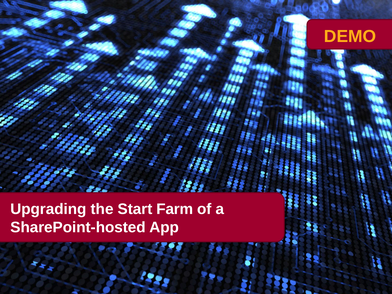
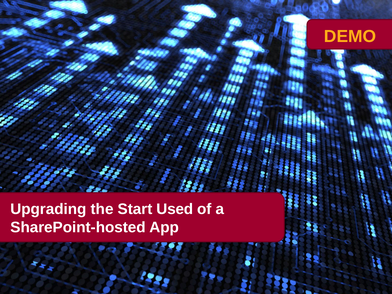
Farm: Farm -> Used (175, 209)
